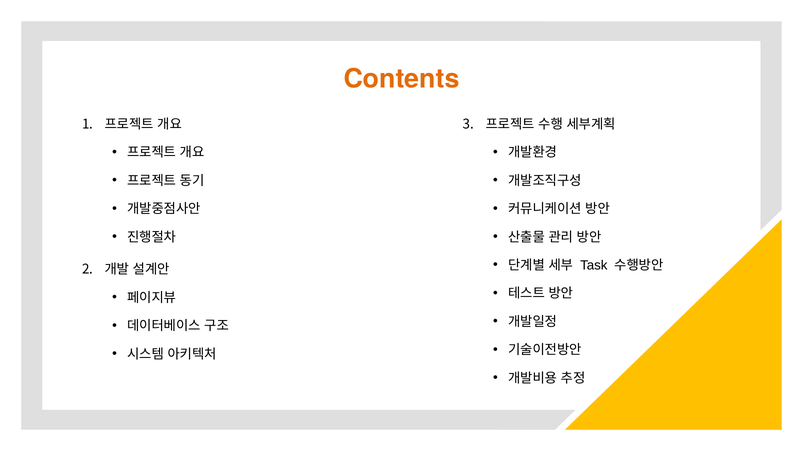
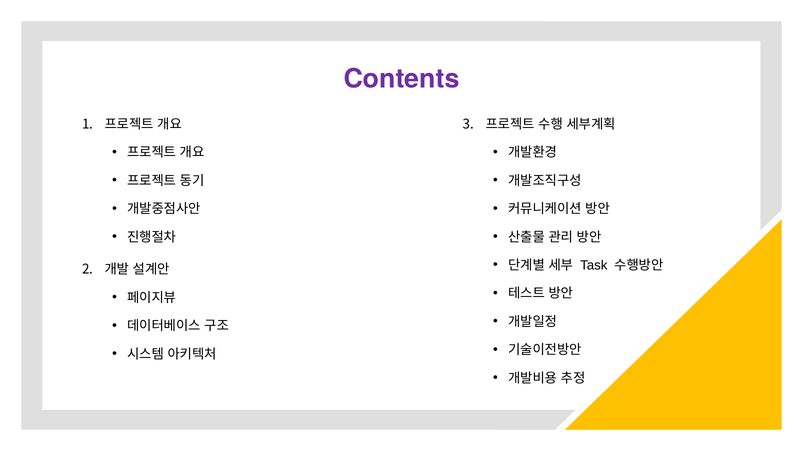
Contents colour: orange -> purple (401, 79)
